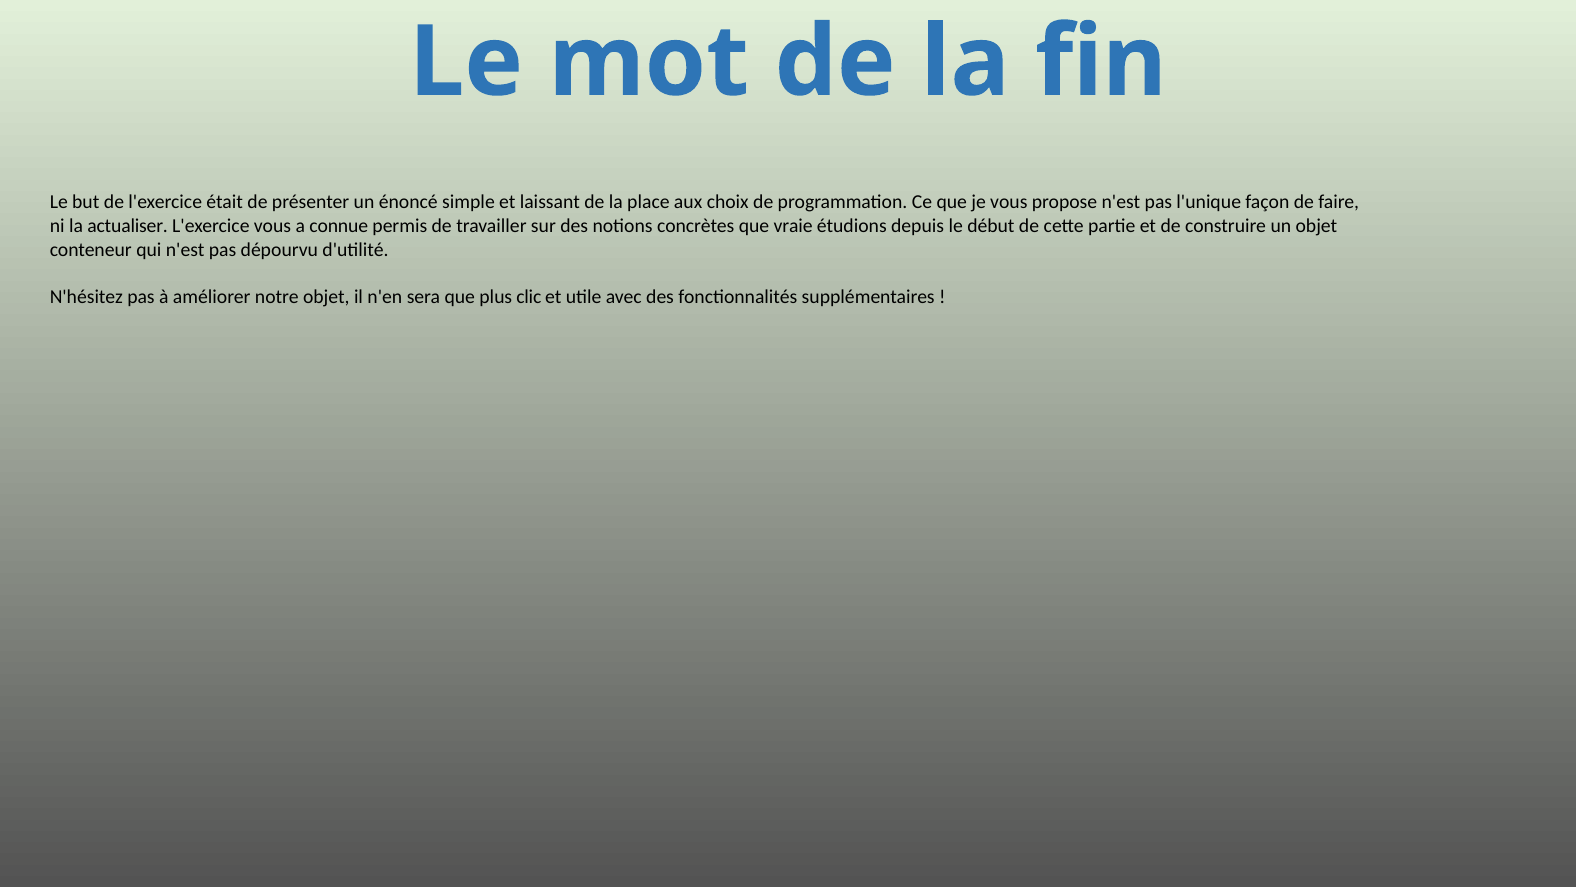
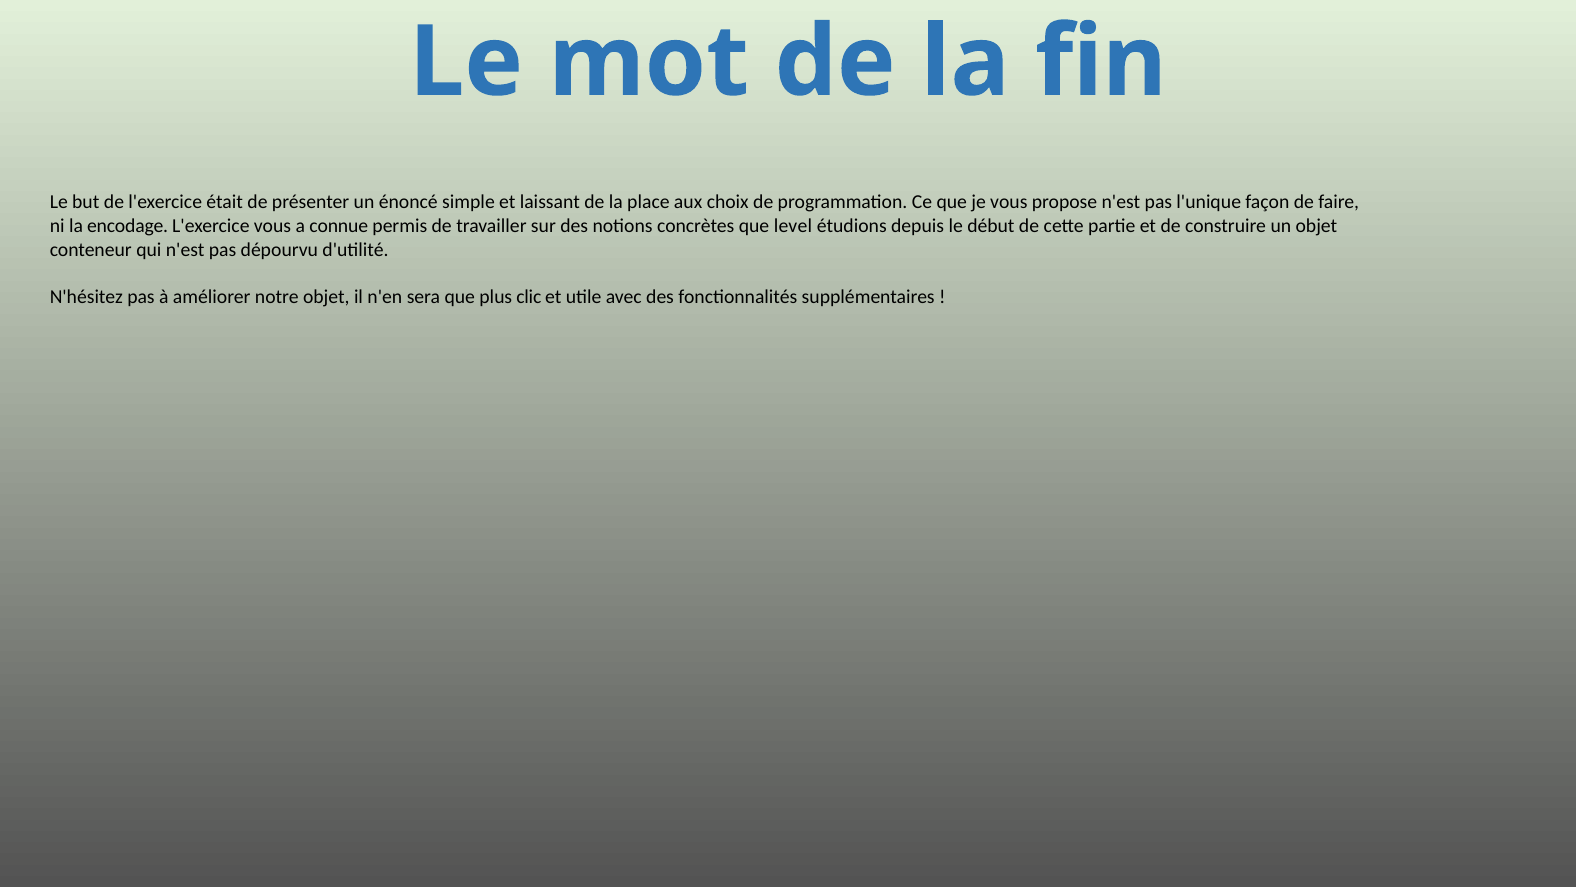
actualiser: actualiser -> encodage (128, 226)
vraie: vraie -> level (793, 226)
